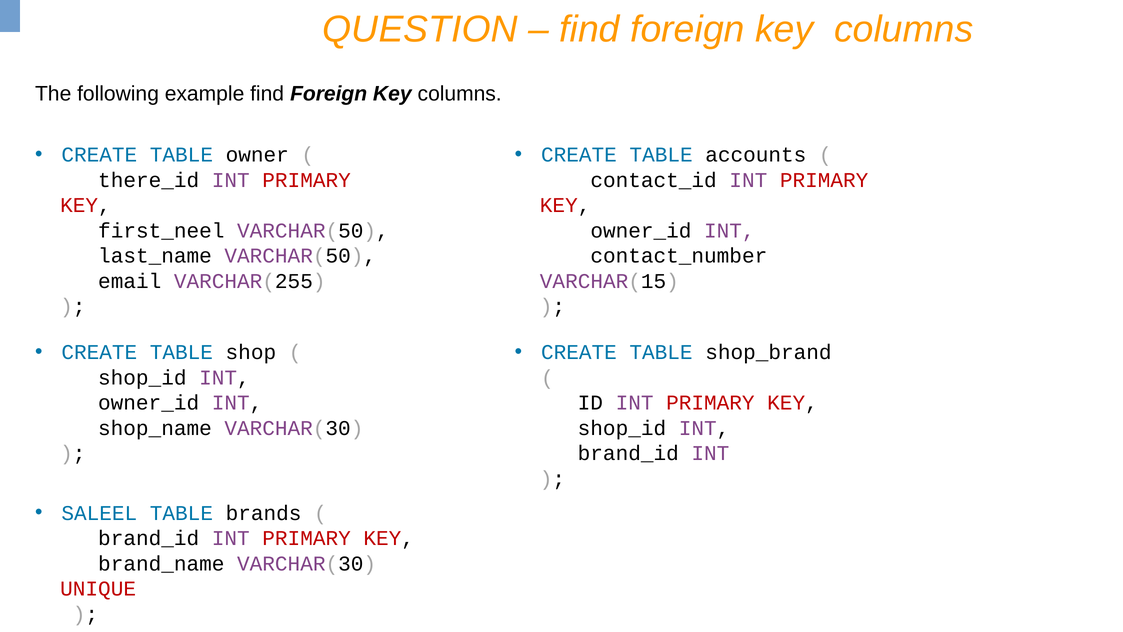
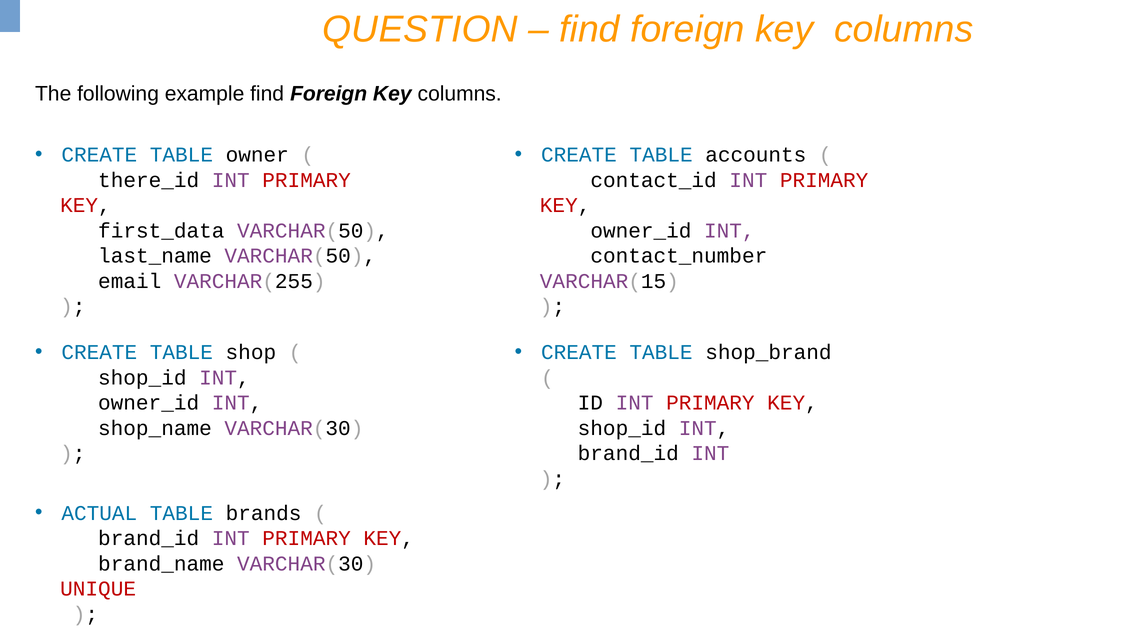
first_neel: first_neel -> first_data (161, 231)
SALEEL: SALEEL -> ACTUAL (99, 513)
